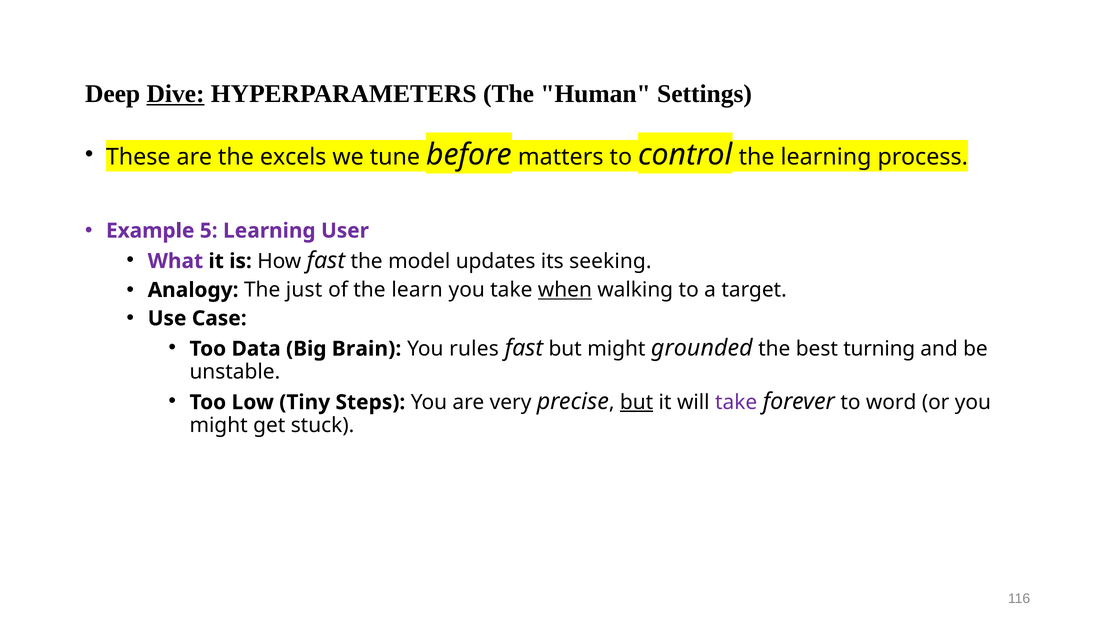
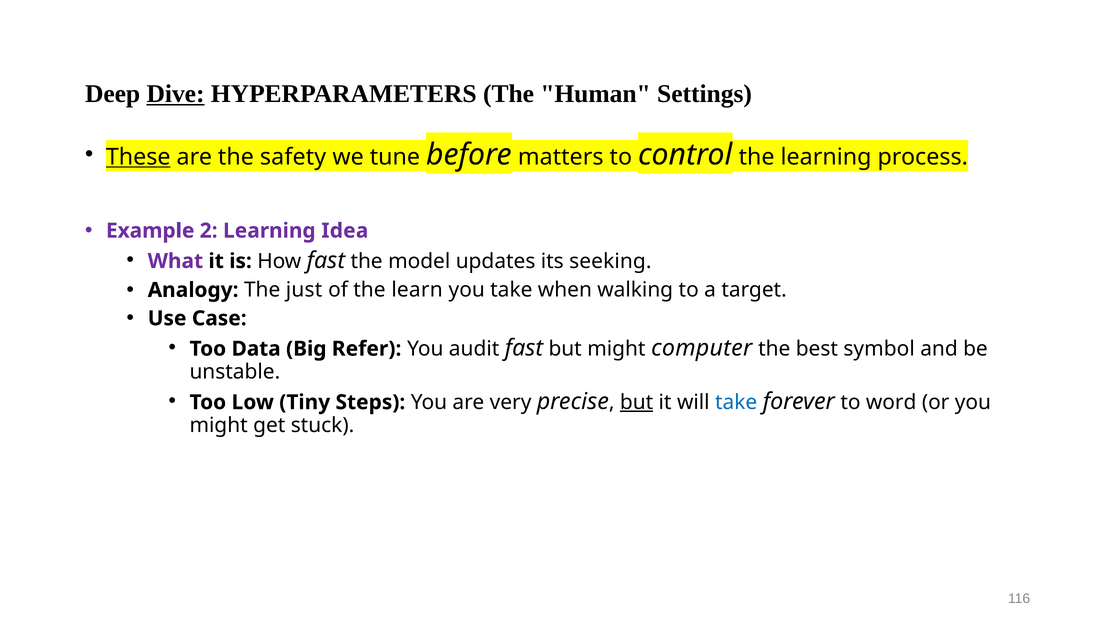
These underline: none -> present (138, 157)
excels: excels -> safety (293, 157)
5: 5 -> 2 (209, 231)
User: User -> Idea (345, 231)
when underline: present -> none (565, 290)
Brain: Brain -> Refer (367, 349)
rules: rules -> audit (474, 349)
grounded: grounded -> computer (702, 348)
turning: turning -> symbol (879, 349)
take colour: purple -> blue (736, 402)
